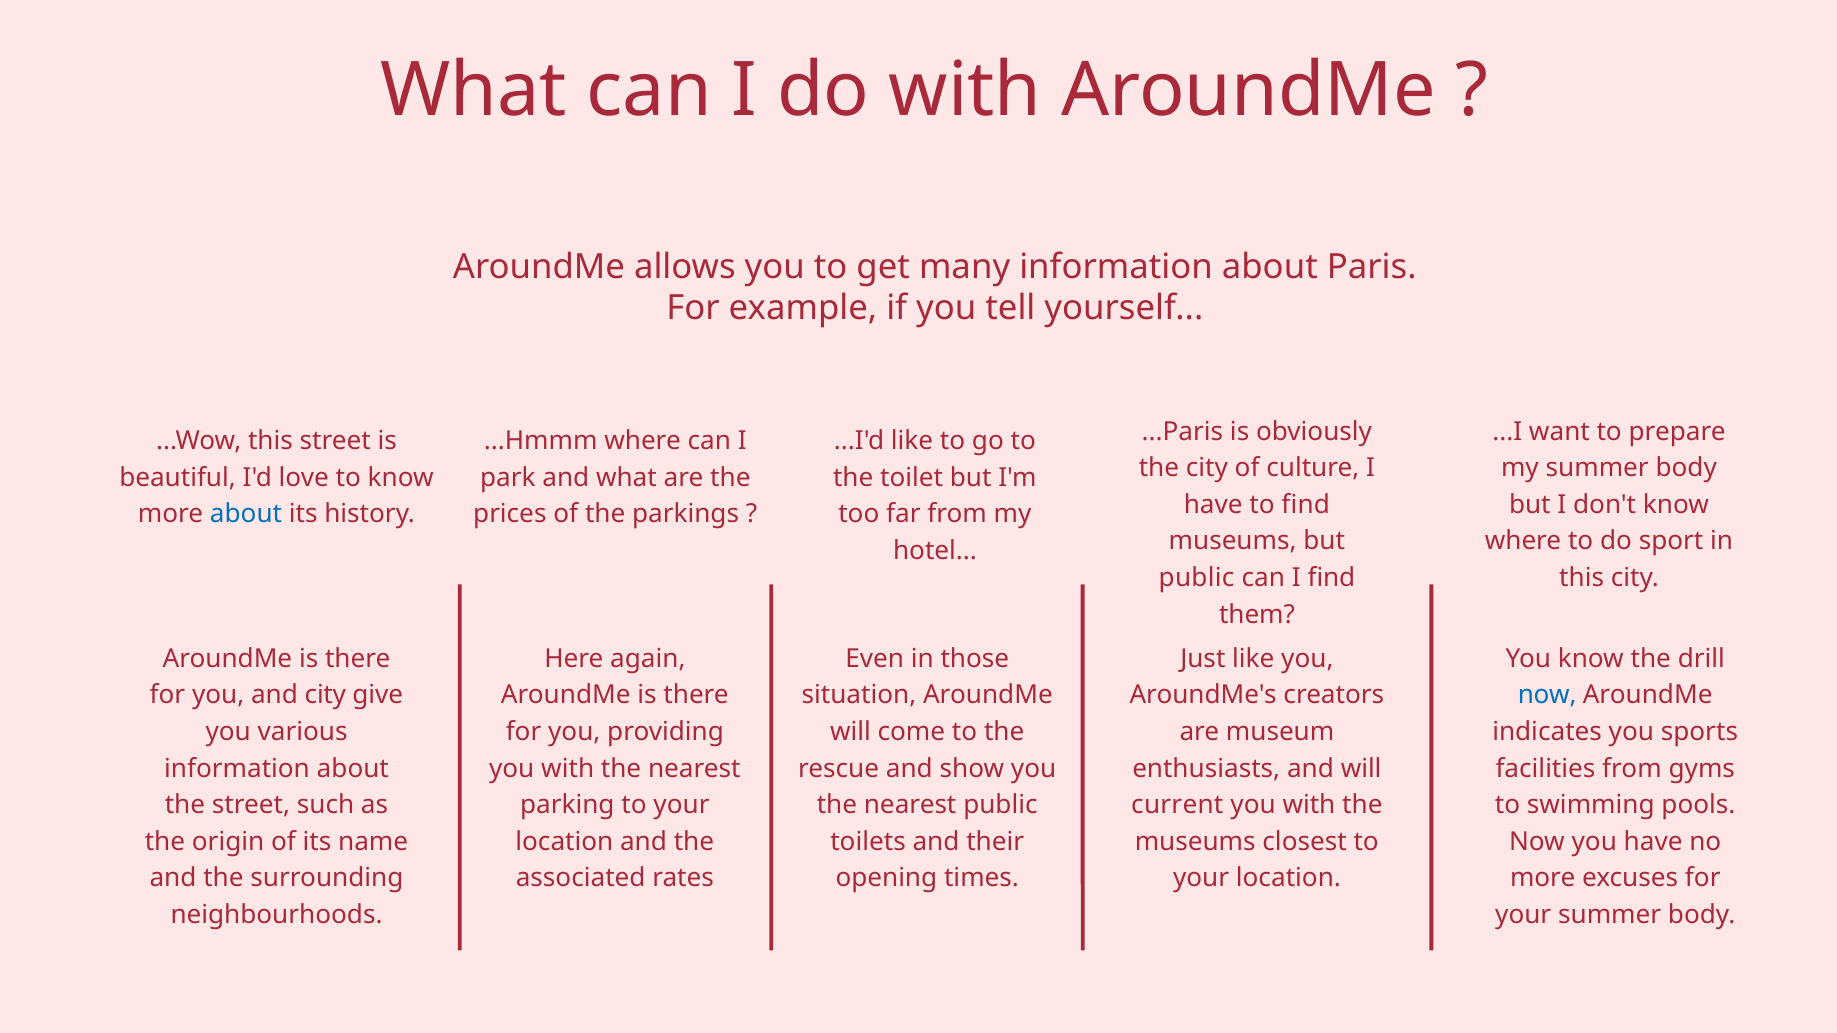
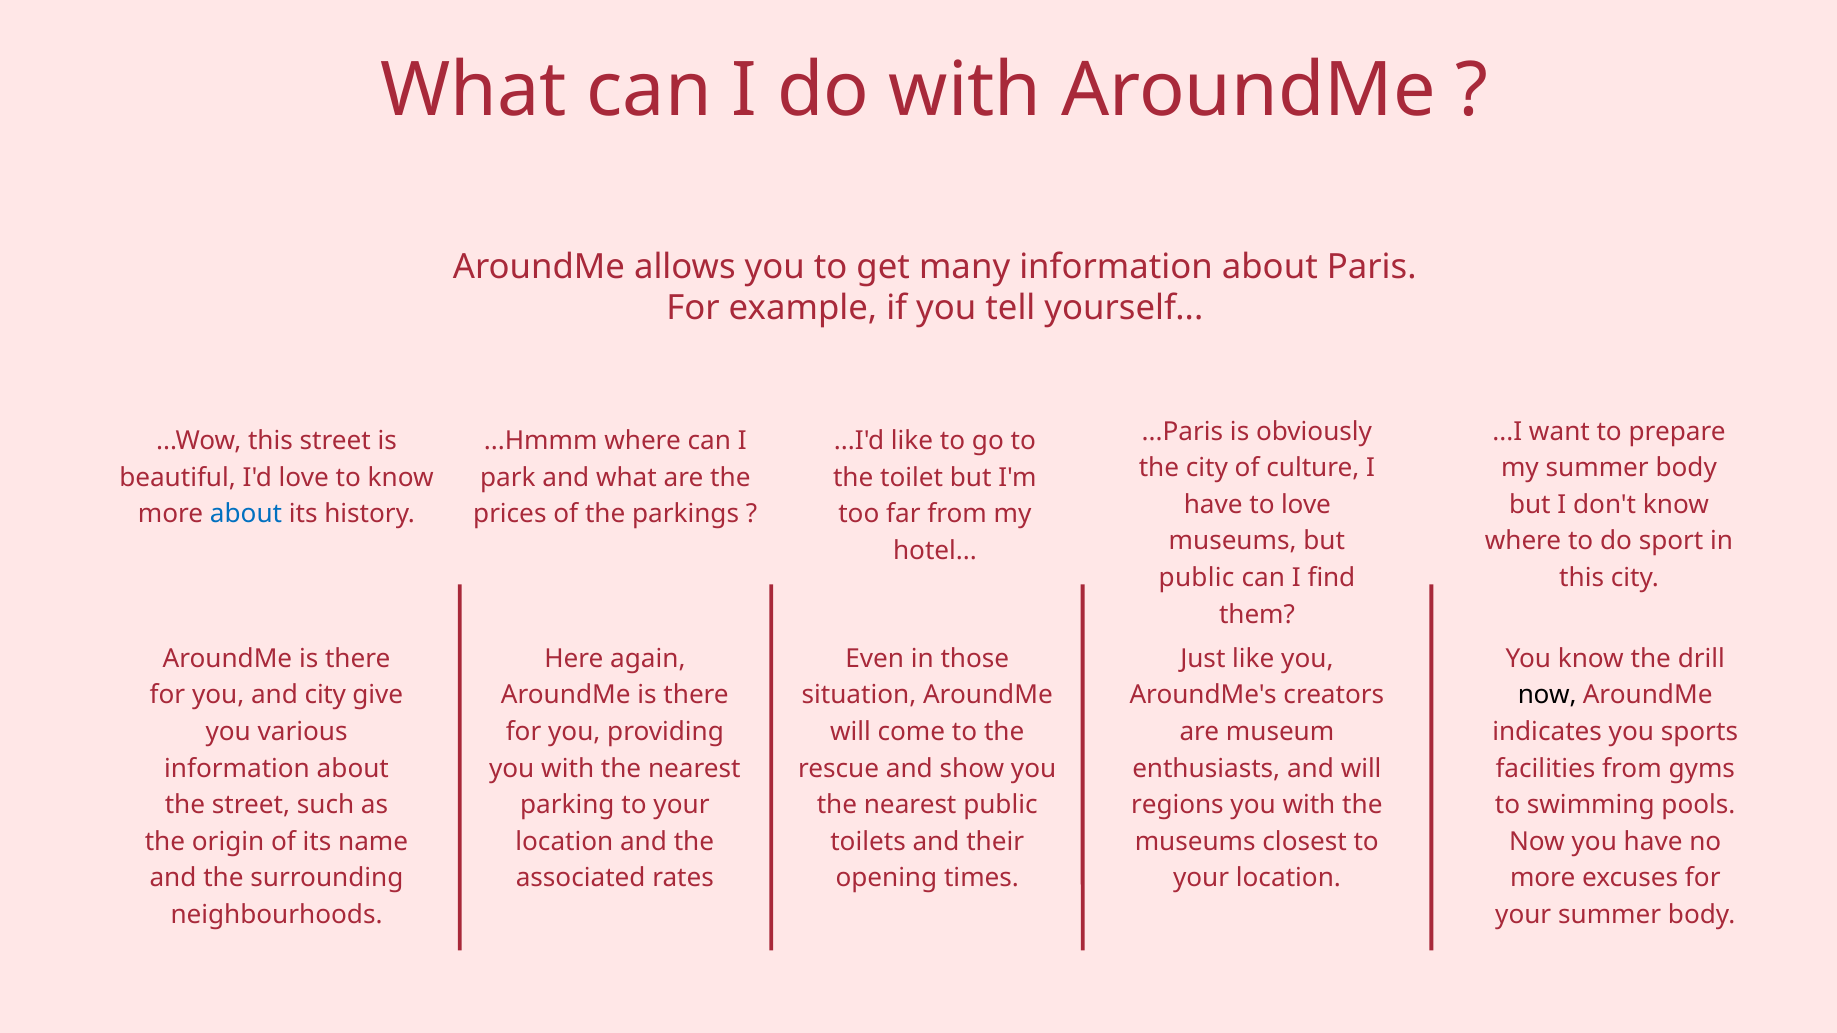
to find: find -> love (1306, 505)
now colour: blue -> black (1547, 696)
current: current -> regions (1177, 805)
